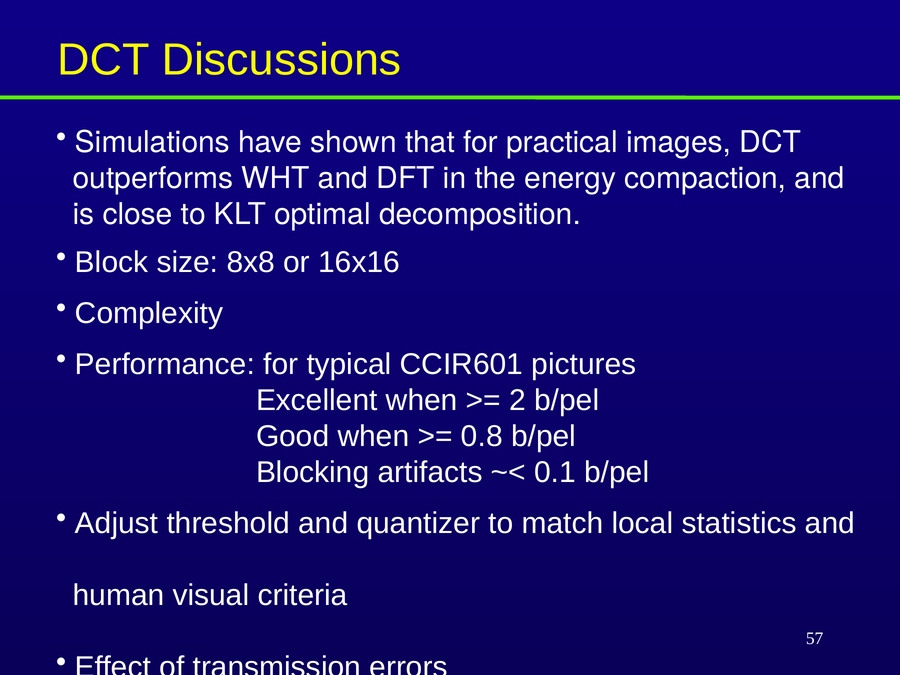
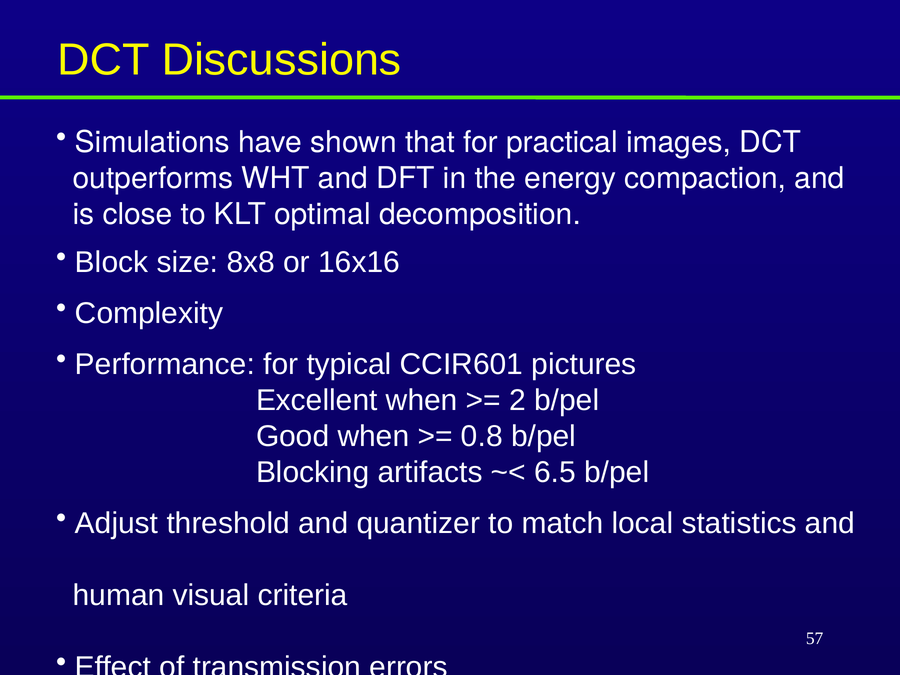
0.1: 0.1 -> 6.5 (555, 472)
